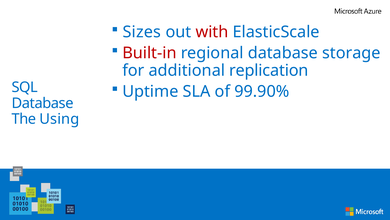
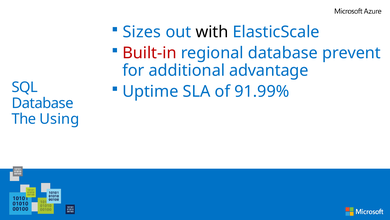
with colour: red -> black (212, 32)
storage: storage -> prevent (351, 53)
replication: replication -> advantage (269, 70)
99.90%: 99.90% -> 91.99% (262, 91)
